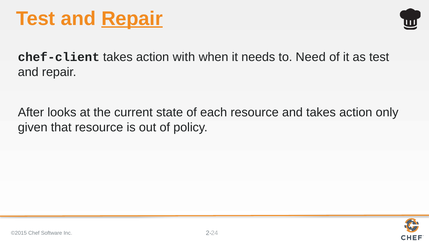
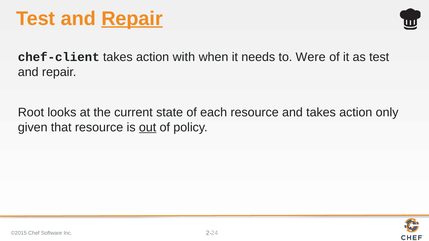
Need: Need -> Were (311, 57)
After: After -> Root (31, 113)
out underline: none -> present (148, 128)
